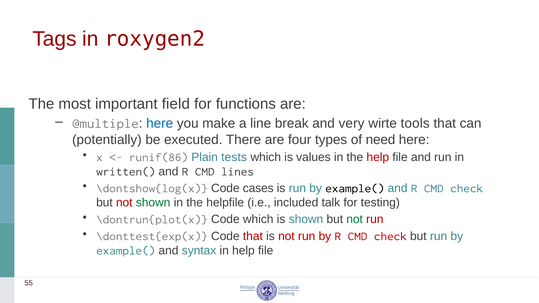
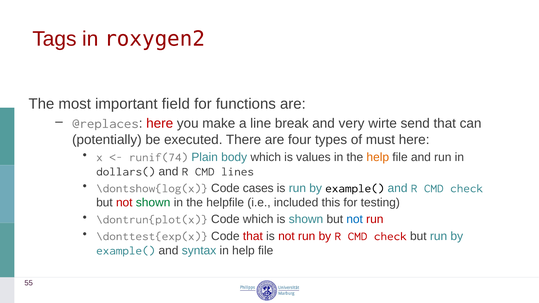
@multiple: @multiple -> @replaces (105, 124)
here colour: blue -> red (160, 124)
tools: tools -> send (415, 124)
need: need -> must (380, 140)
runif(86: runif(86 -> runif(74 (158, 157)
tests: tests -> body (234, 157)
help colour: red -> orange (378, 157)
written(: written( -> dollars( (126, 172)
talk: talk -> this (331, 203)
not colour: green -> blue (355, 220)
